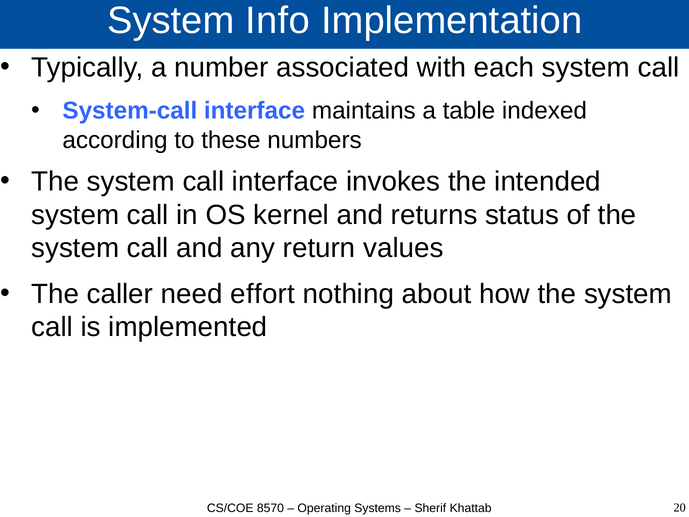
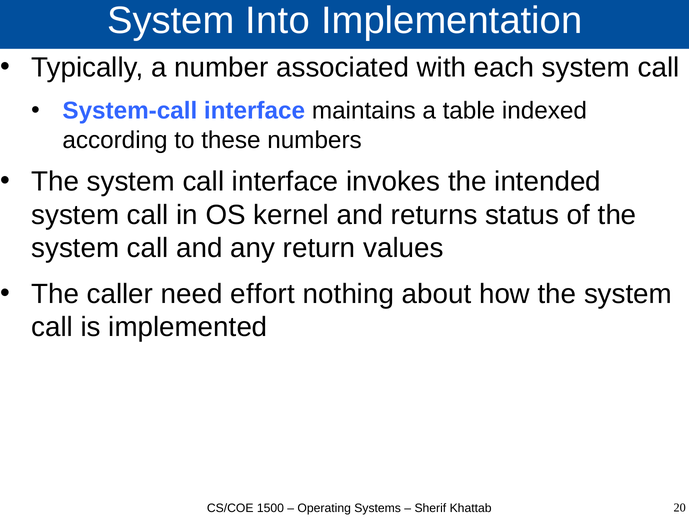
Info: Info -> Into (278, 21)
8570: 8570 -> 1500 (270, 508)
